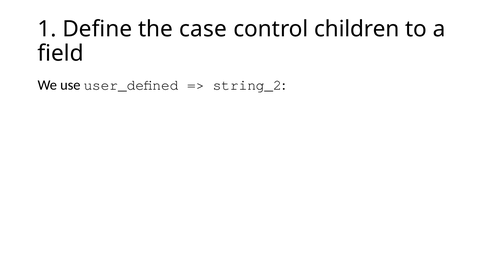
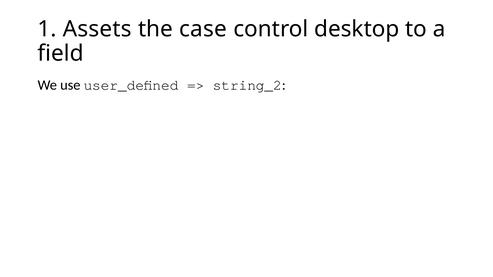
Define: Define -> Assets (97, 29)
children: children -> desktop (357, 29)
